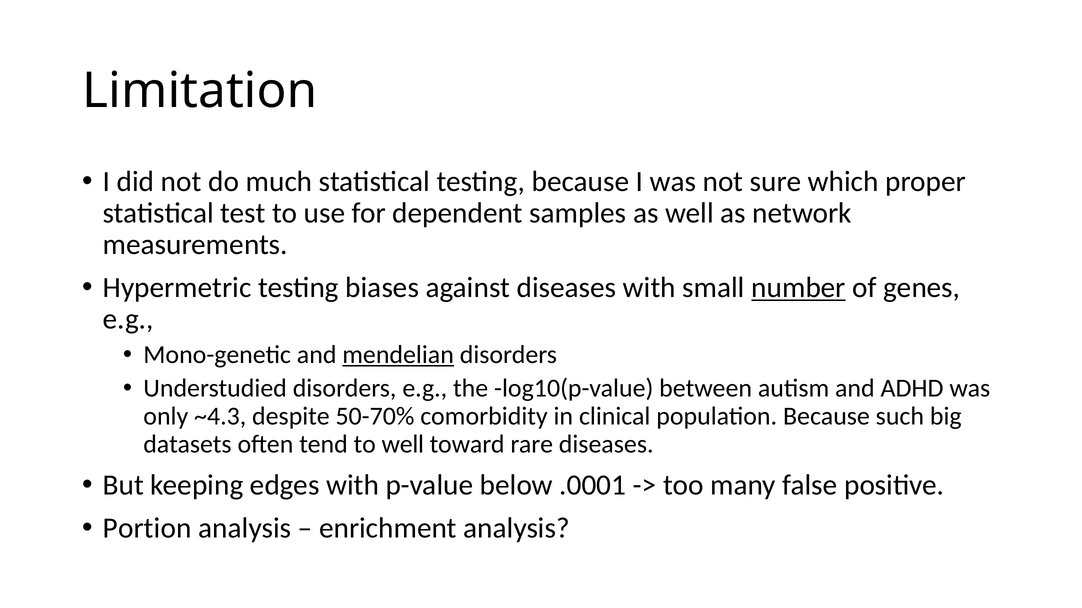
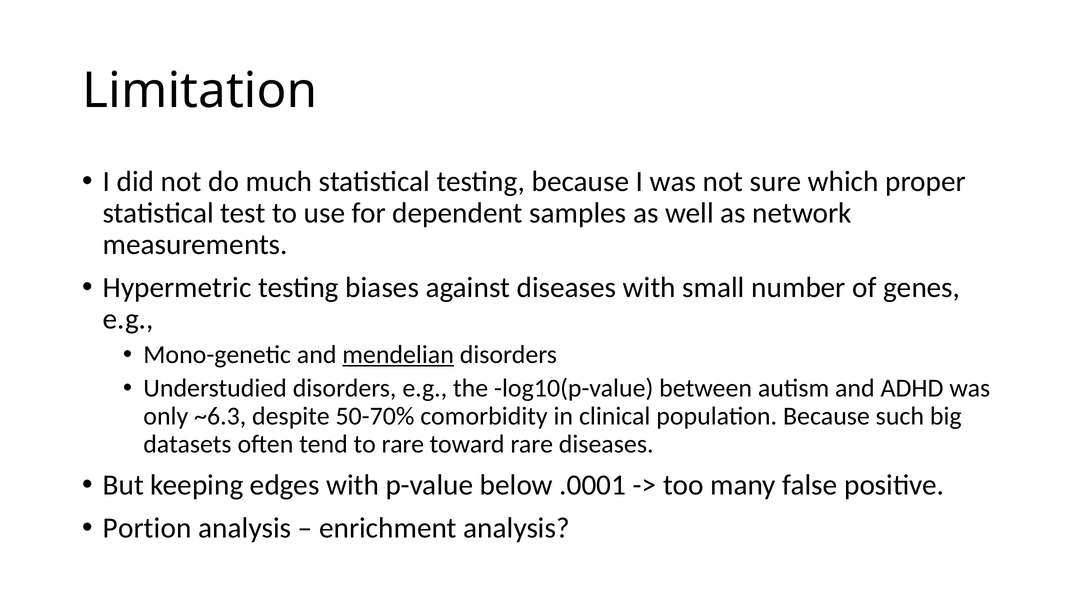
number underline: present -> none (799, 288)
~4.3: ~4.3 -> ~6.3 (220, 417)
to well: well -> rare (403, 445)
